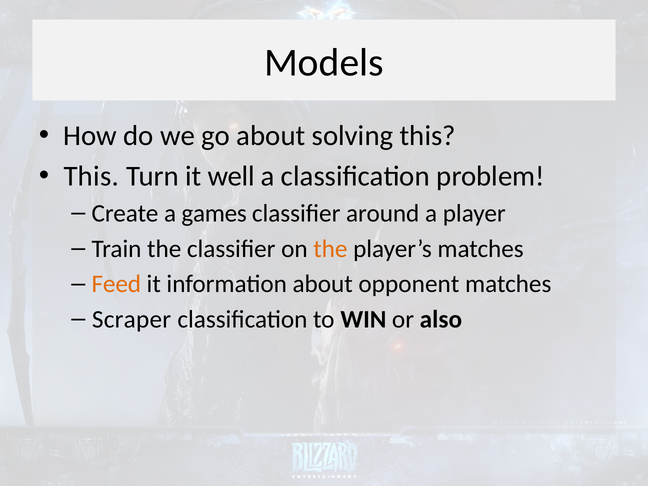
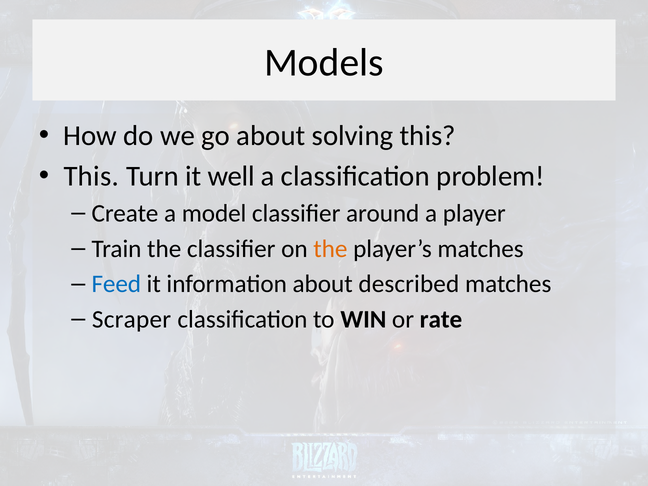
games: games -> model (214, 213)
Feed colour: orange -> blue (116, 284)
opponent: opponent -> described (409, 284)
also: also -> rate (441, 319)
